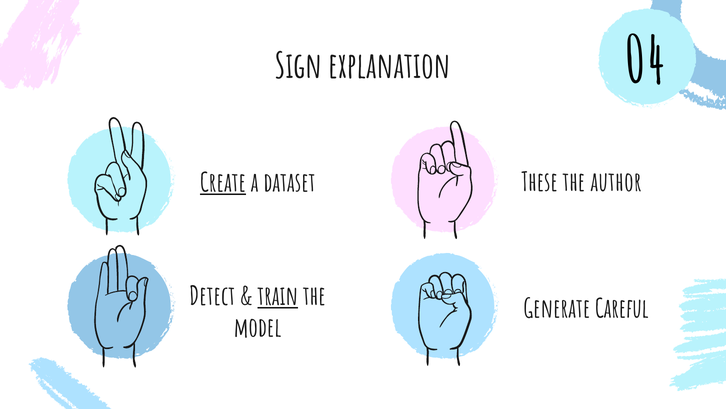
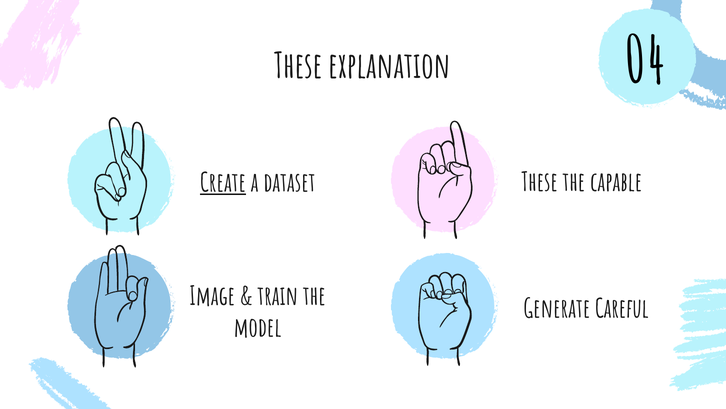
Sign: Sign -> These (299, 66)
author: author -> capable (616, 182)
Detect: Detect -> Image (212, 296)
train underline: present -> none (278, 296)
